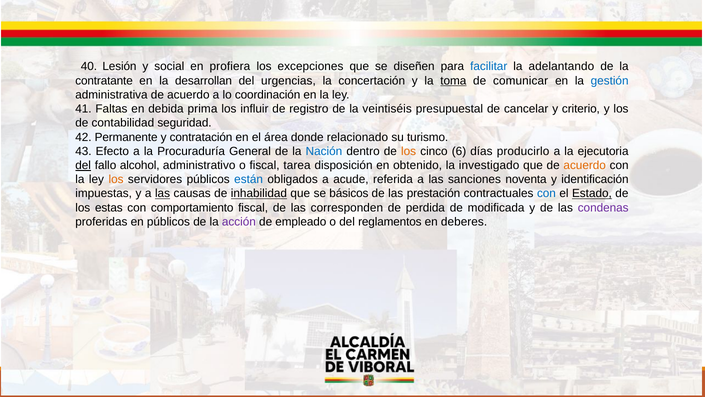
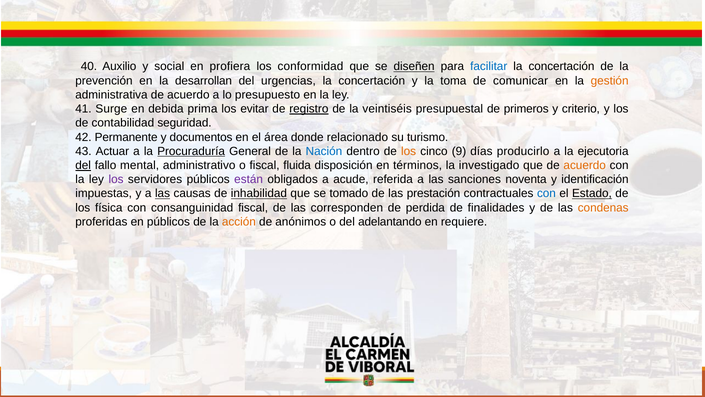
Lesión: Lesión -> Auxilio (119, 66)
excepciones: excepciones -> conformidad (310, 66)
diseñen underline: none -> present (414, 66)
adelantando: adelantando -> concertación (561, 66)
contratante: contratante -> prevención (104, 81)
toma underline: present -> none (453, 81)
gestión colour: blue -> orange (610, 81)
coordinación: coordinación -> presupuesto (268, 95)
Faltas: Faltas -> Surge (111, 109)
influir: influir -> evitar (254, 109)
registro underline: none -> present (309, 109)
cancelar: cancelar -> primeros (526, 109)
contratación: contratación -> documentos (201, 137)
Efecto: Efecto -> Actuar (112, 151)
Procuraduría underline: none -> present (191, 151)
6: 6 -> 9 (459, 151)
alcohol: alcohol -> mental (140, 165)
tarea: tarea -> fluida (297, 165)
obtenido: obtenido -> términos (418, 165)
los colour: orange -> purple (116, 179)
están colour: blue -> purple (249, 179)
básicos: básicos -> tomado (349, 193)
estas: estas -> física (109, 207)
comportamiento: comportamiento -> consanguinidad (192, 207)
modificada: modificada -> finalidades (496, 207)
condenas colour: purple -> orange (603, 207)
acción colour: purple -> orange (239, 222)
empleado: empleado -> anónimos (301, 222)
reglamentos: reglamentos -> adelantando (390, 222)
deberes: deberes -> requiere (464, 222)
